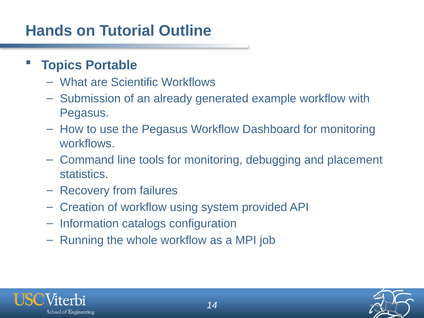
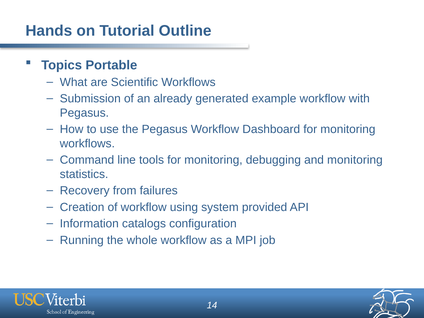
and placement: placement -> monitoring (355, 160)
